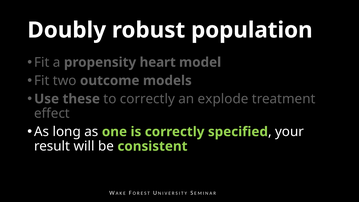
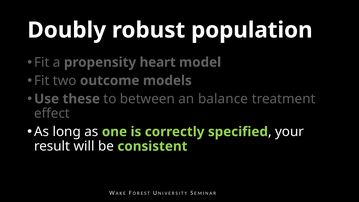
to correctly: correctly -> between (147, 99)
explode: explode -> balance (223, 99)
